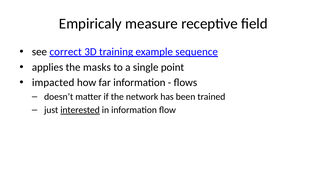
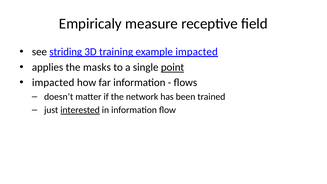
correct: correct -> striding (66, 52)
example sequence: sequence -> impacted (197, 52)
point underline: none -> present (173, 67)
